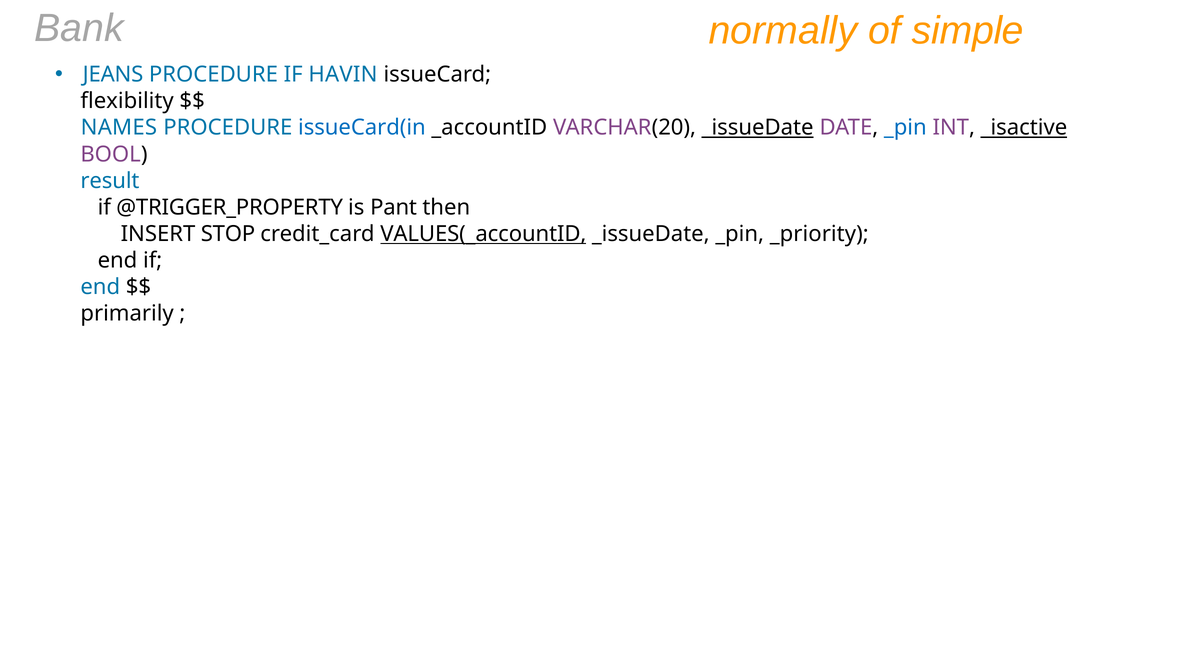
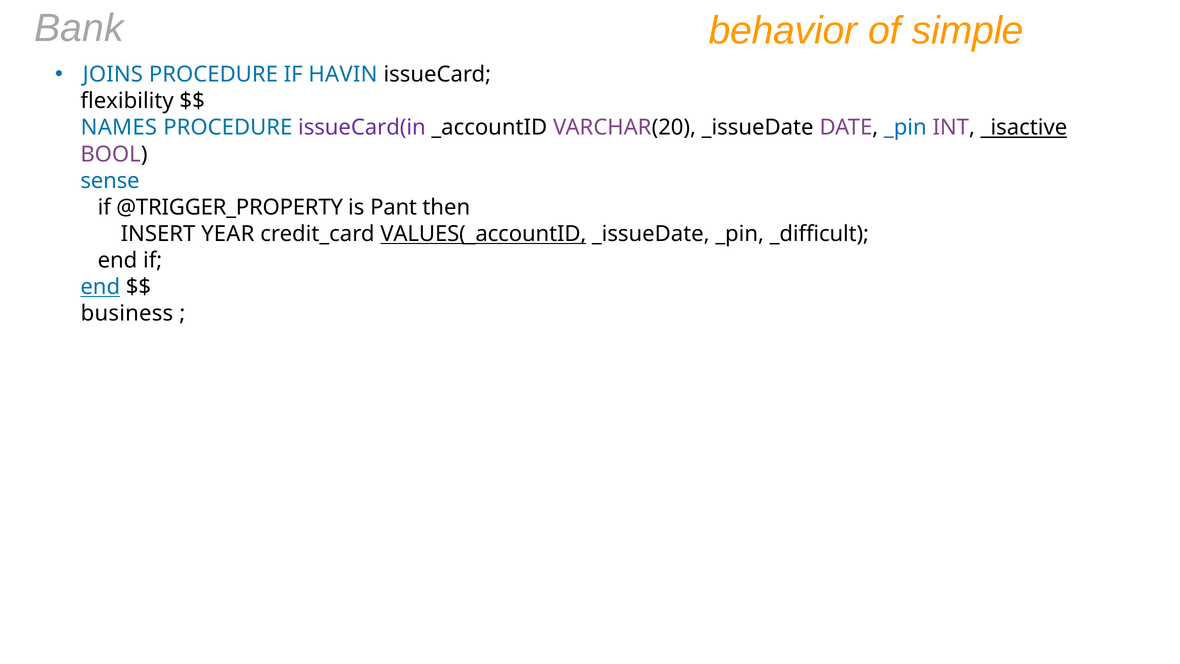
normally: normally -> behavior (783, 31)
JEANS: JEANS -> JOINS (113, 75)
issueCard(in colour: blue -> purple (362, 128)
_issueDate underline: present -> none (758, 128)
result: result -> sense (110, 181)
STOP: STOP -> YEAR (228, 234)
_priority: _priority -> _difficult (819, 234)
end underline: none -> present (100, 287)
primarily: primarily -> business (127, 313)
